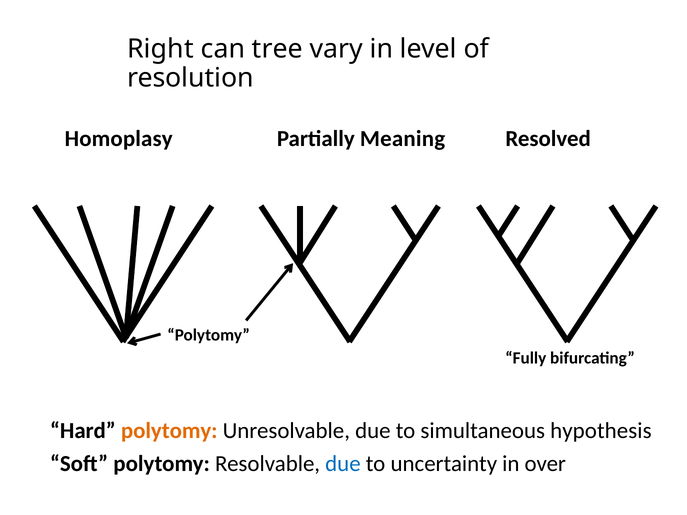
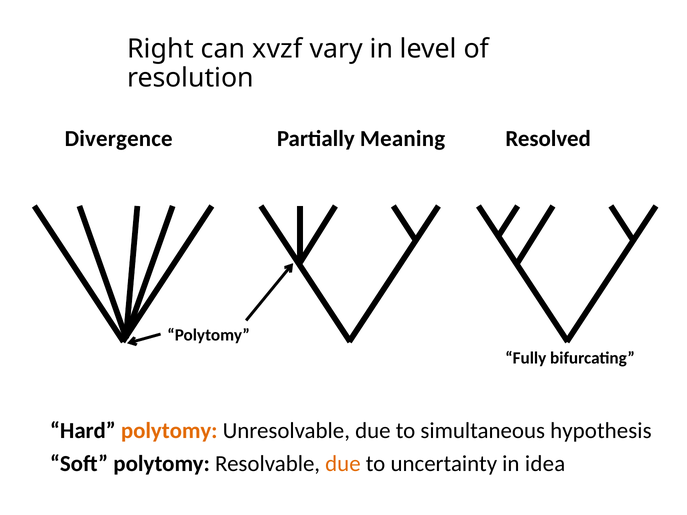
tree: tree -> xvzf (277, 49)
Homoplasy: Homoplasy -> Divergence (119, 139)
due colour: blue -> orange (343, 464)
over: over -> idea (545, 464)
